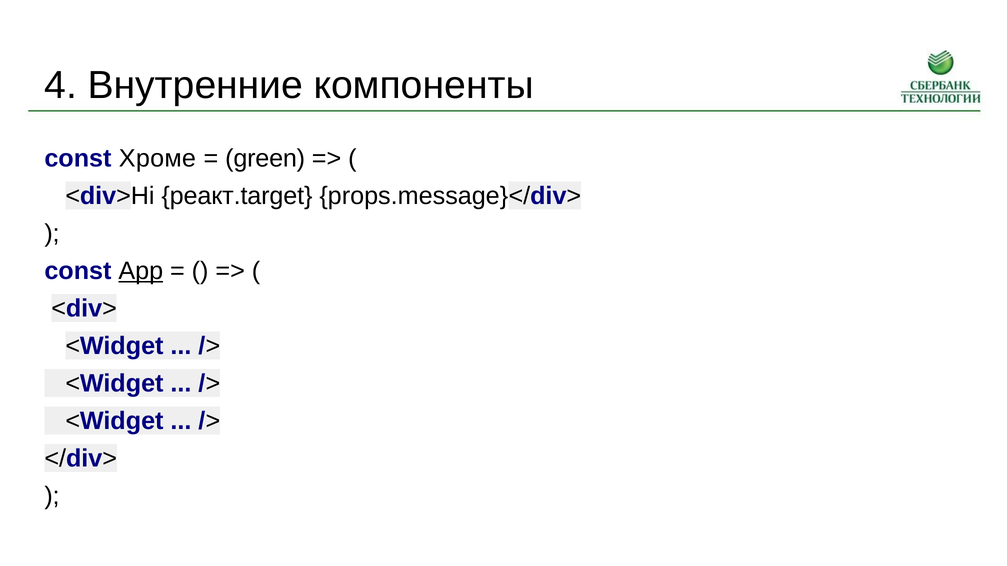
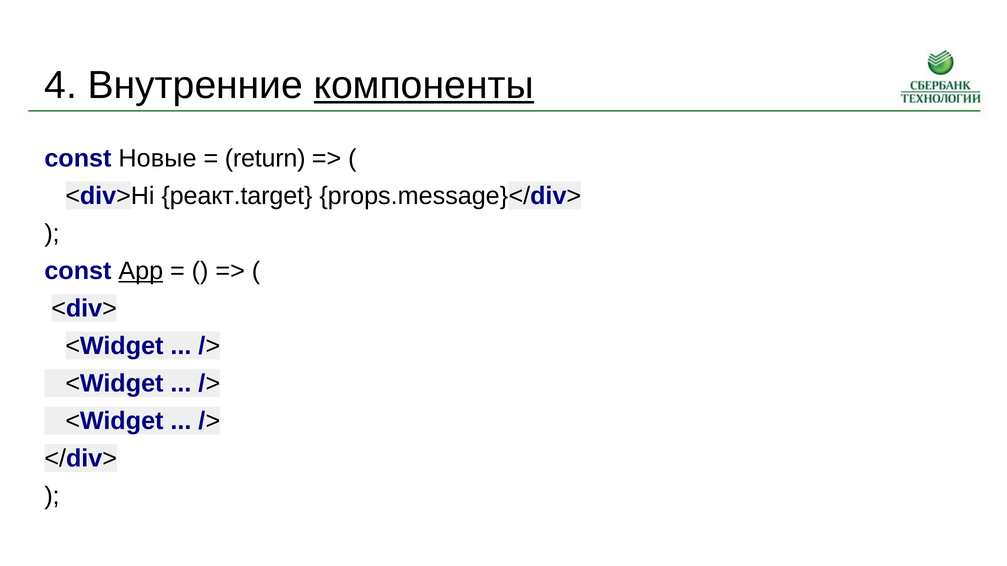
компоненты underline: none -> present (424, 85)
Хроме: Хроме -> Новые (157, 158)
green: green -> return (265, 158)
